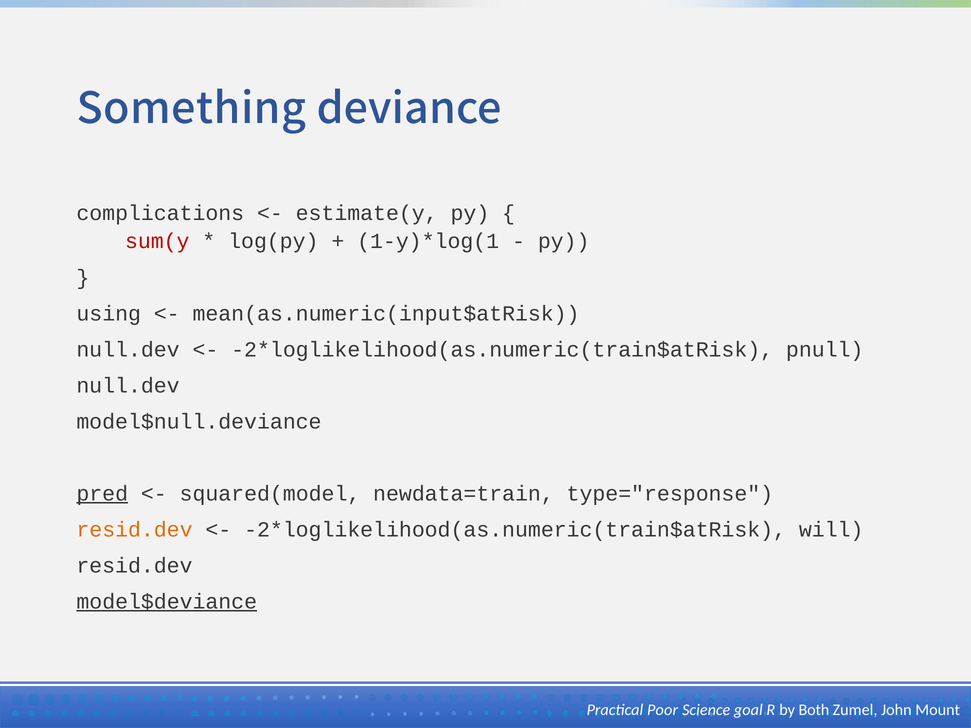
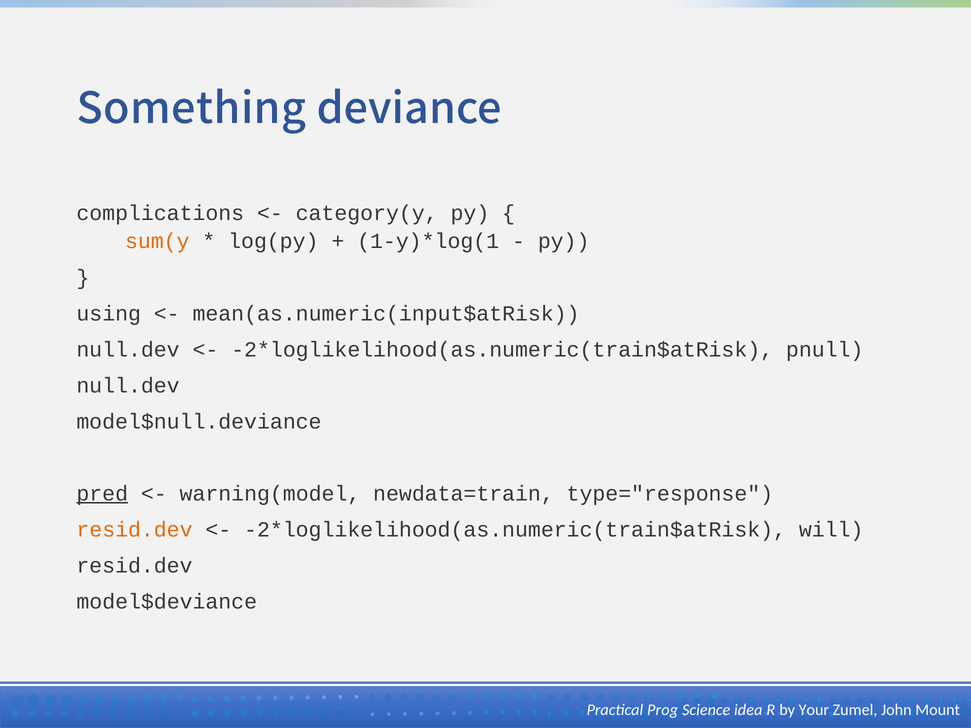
estimate(y: estimate(y -> category(y (367, 213)
sum(y colour: red -> orange (157, 241)
squared(model: squared(model -> warning(model (270, 494)
model$deviance underline: present -> none (167, 602)
Poor: Poor -> Prog (663, 710)
goal: goal -> idea (748, 710)
Both: Both -> Your (814, 710)
